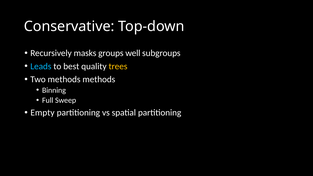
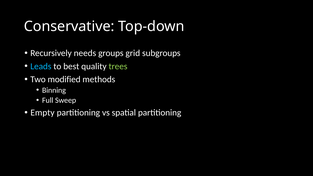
masks: masks -> needs (85, 53)
well: well -> grid (133, 53)
trees colour: yellow -> light green (118, 66)
Two methods: methods -> modified (64, 79)
